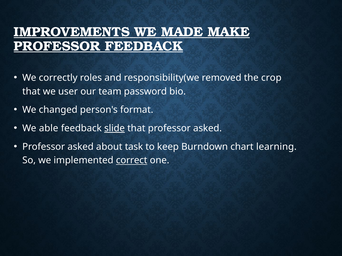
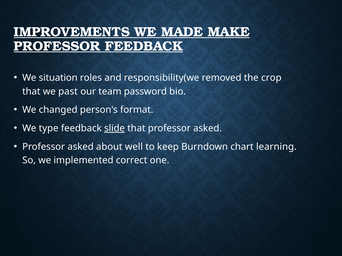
correctly: correctly -> situation (58, 78)
user: user -> past (68, 92)
able: able -> type (49, 129)
task: task -> well (134, 147)
correct underline: present -> none (132, 161)
